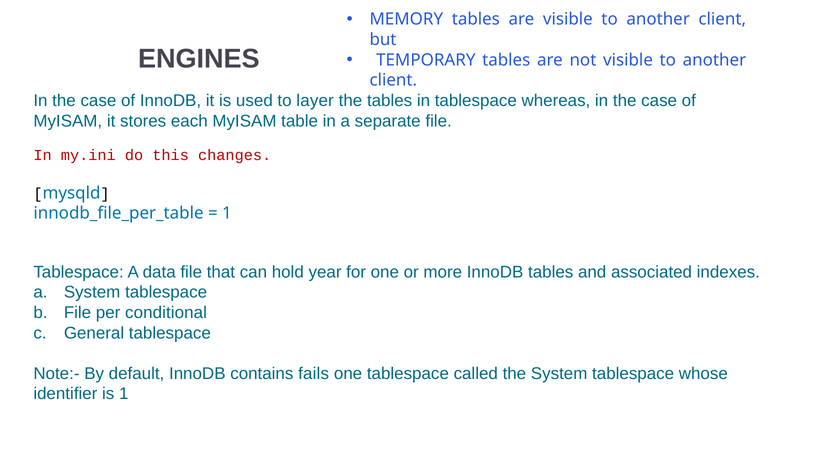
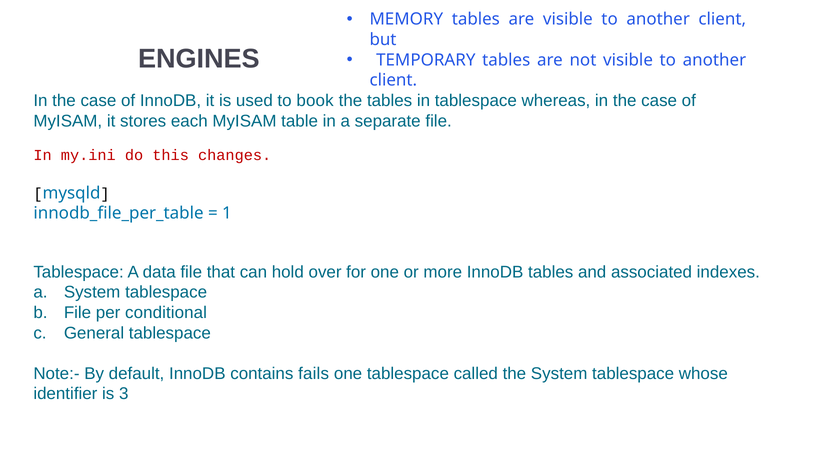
layer: layer -> book (315, 101)
year: year -> over (325, 272)
is 1: 1 -> 3 (124, 394)
